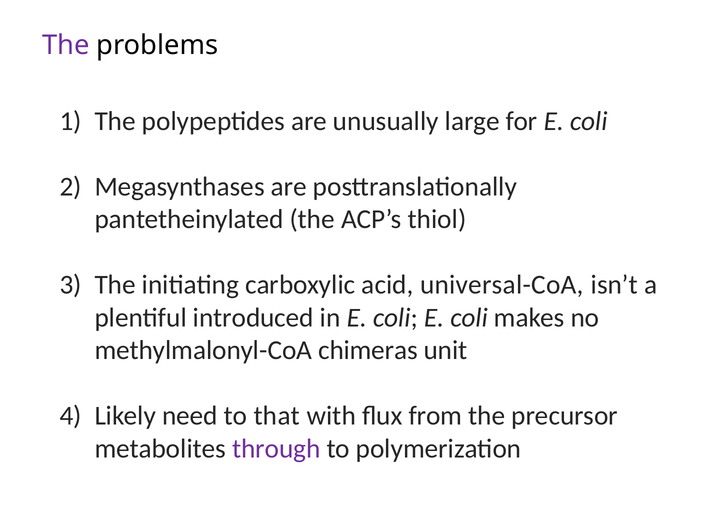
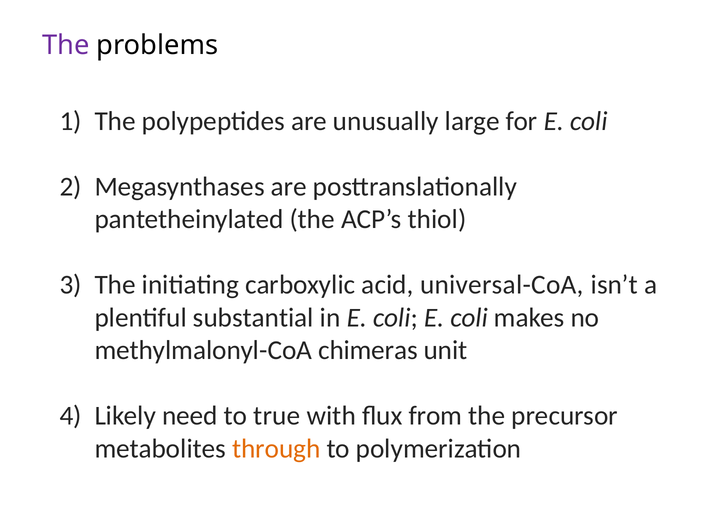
introduced: introduced -> substantial (253, 318)
that: that -> true (277, 416)
through colour: purple -> orange (276, 449)
